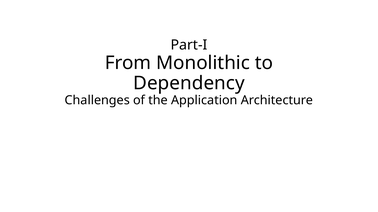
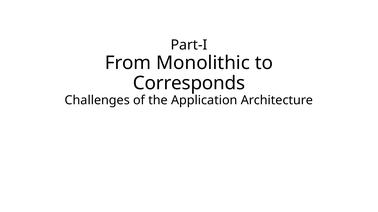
Dependency: Dependency -> Corresponds (189, 83)
